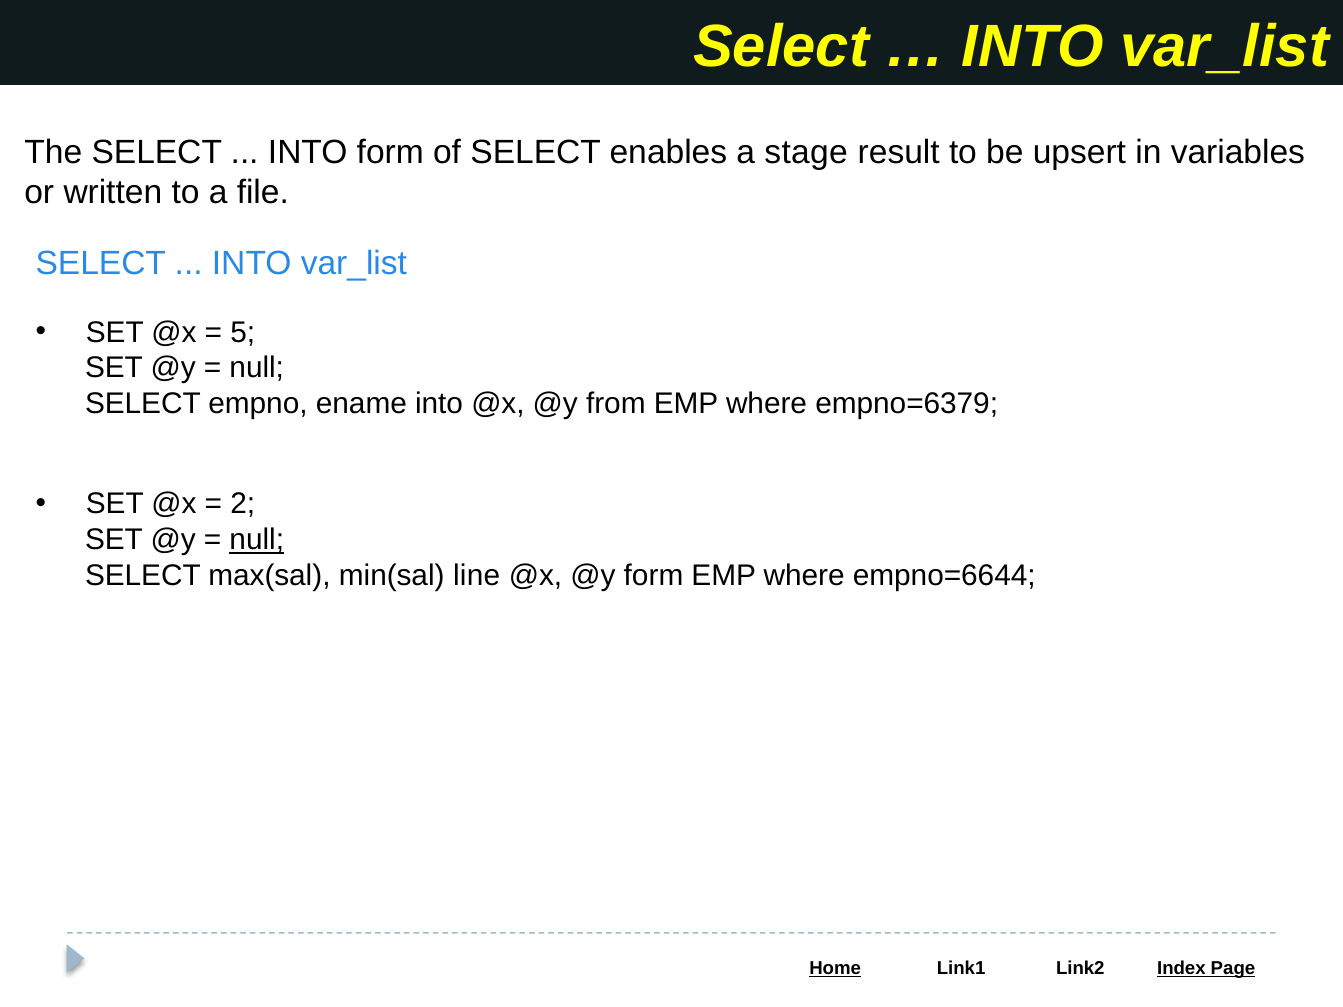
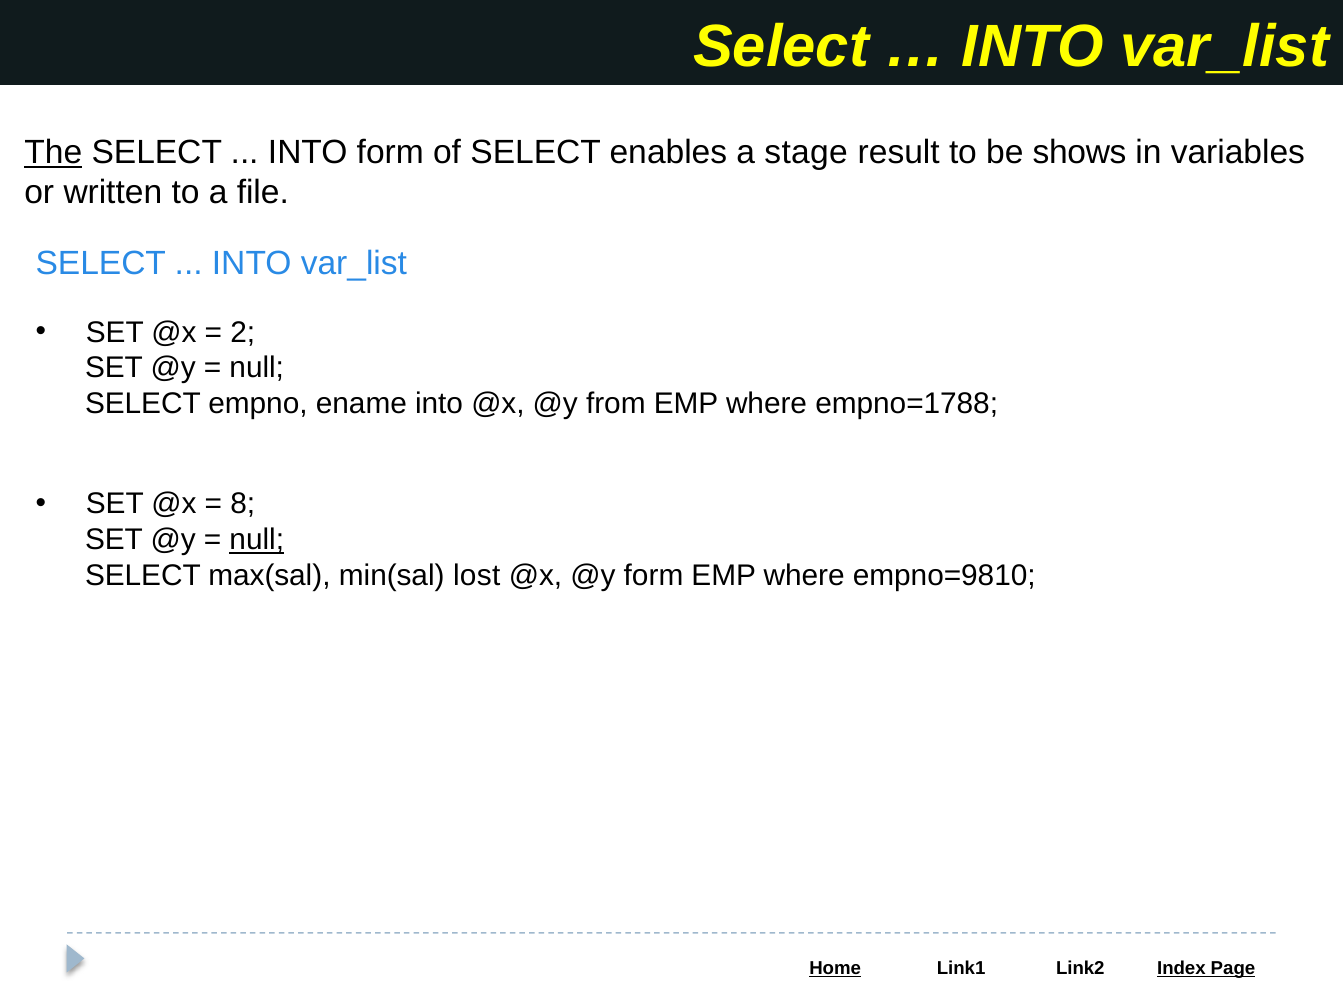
The underline: none -> present (53, 152)
upsert: upsert -> shows (1080, 152)
5: 5 -> 2 (243, 332)
empno=6379: empno=6379 -> empno=1788 (907, 404)
2: 2 -> 8 (243, 504)
line: line -> lost (477, 576)
empno=6644: empno=6644 -> empno=9810 (944, 576)
